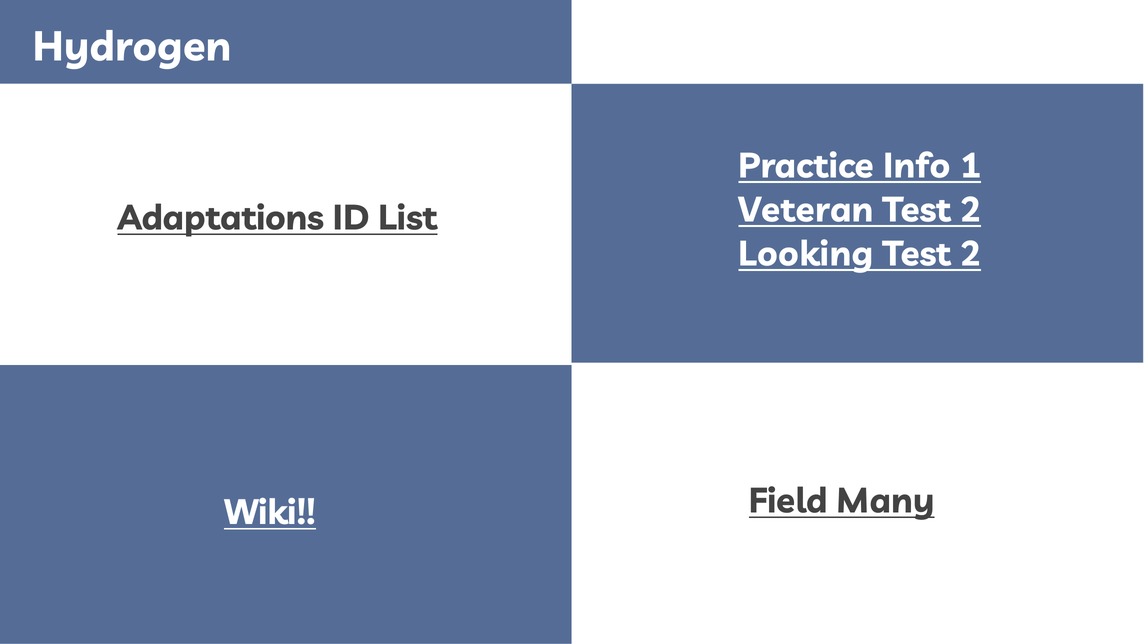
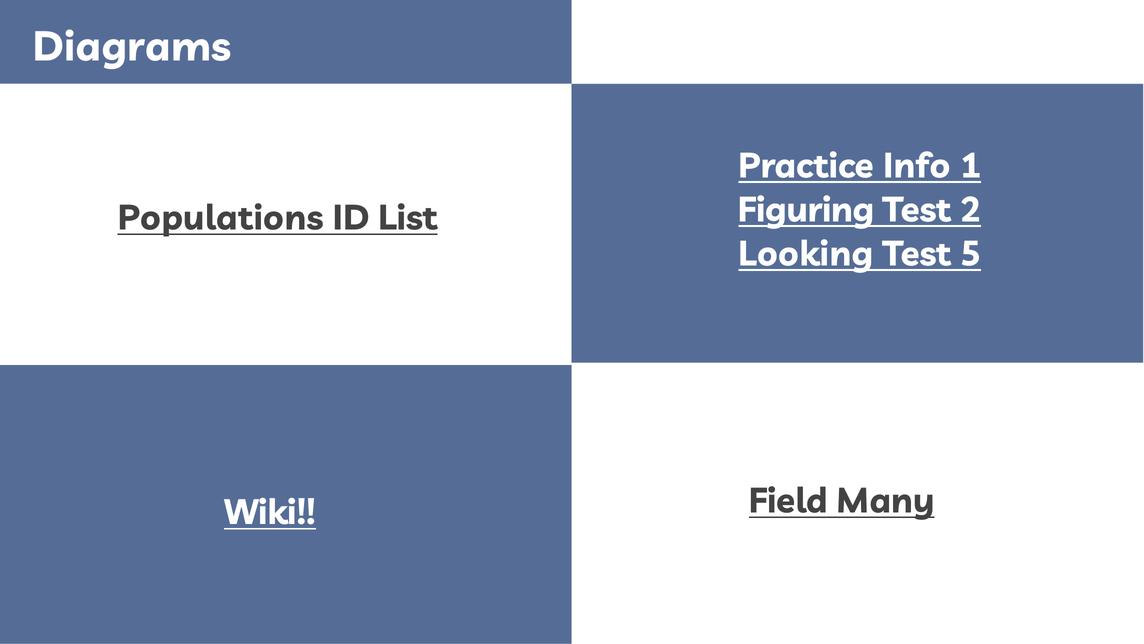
Hydrogen: Hydrogen -> Diagrams (132, 47)
Veteran: Veteran -> Figuring (806, 210)
Adaptations: Adaptations -> Populations (221, 218)
2: 2 -> 5 (971, 254)
